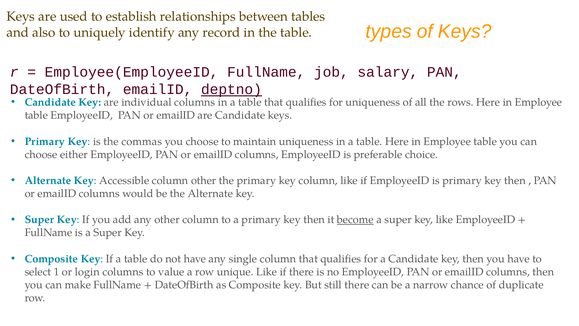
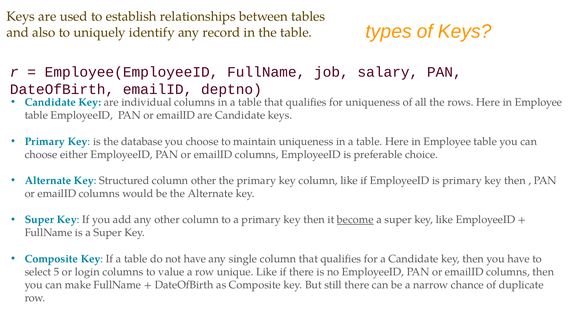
deptno underline: present -> none (231, 89)
commas: commas -> database (142, 141)
Accessible: Accessible -> Structured (124, 180)
1: 1 -> 5 (57, 272)
